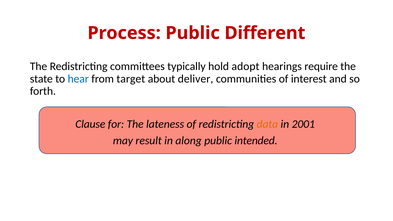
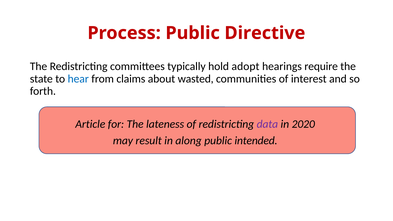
Different: Different -> Directive (265, 33)
target: target -> claims (131, 79)
deliver: deliver -> wasted (196, 79)
Clause: Clause -> Article (90, 124)
data colour: orange -> purple (267, 124)
2001: 2001 -> 2020 (303, 124)
